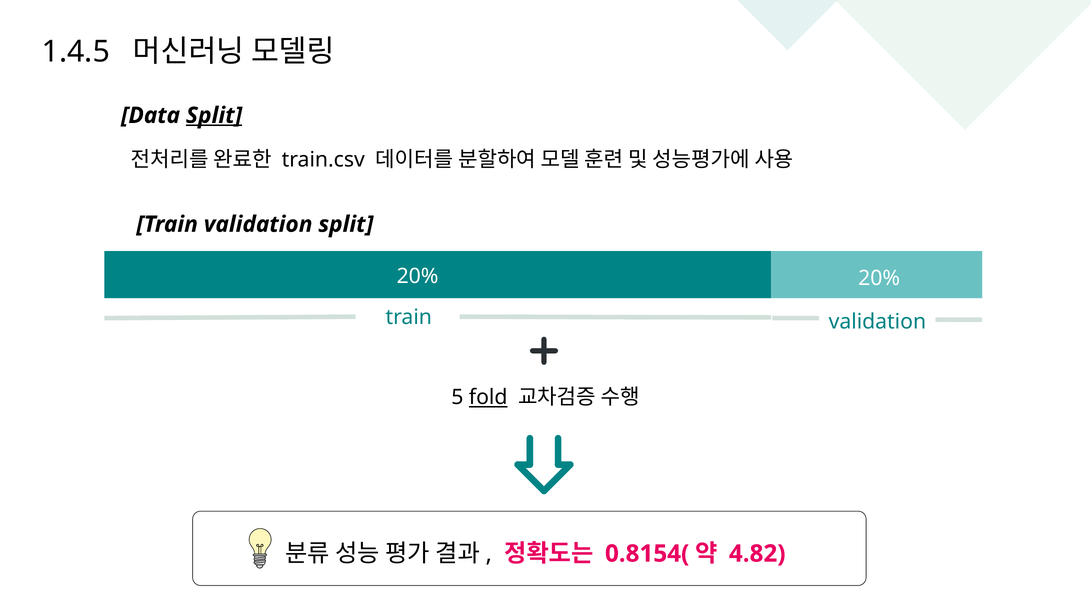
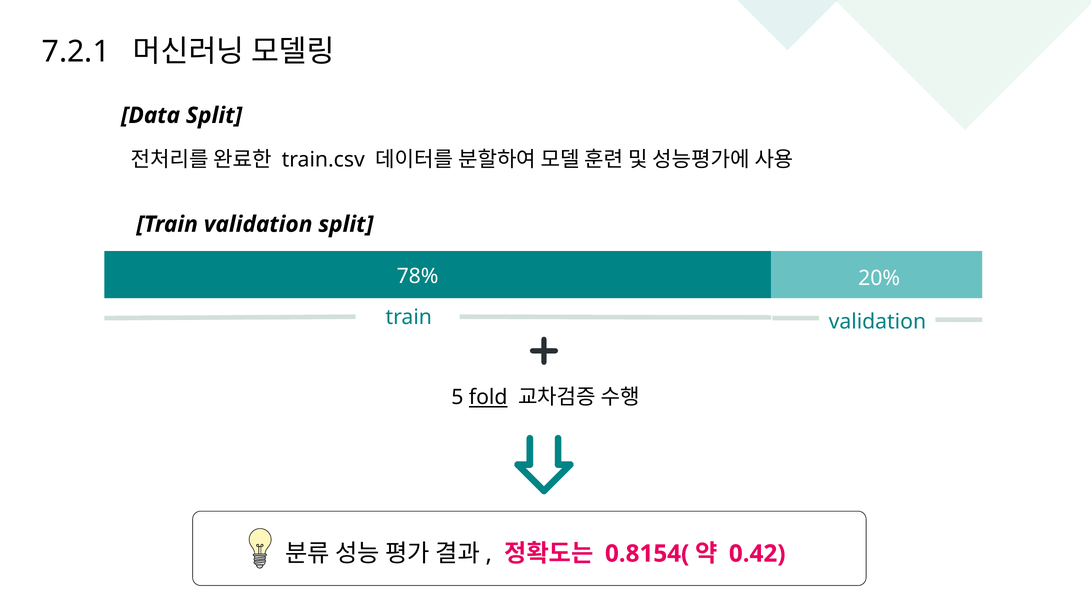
1.4.5: 1.4.5 -> 7.2.1 (76, 52)
Split underline: present -> none (214, 115)
20%: 20% -> 78% (418, 276)
4.82: 4.82 -> 0.42 (757, 553)
